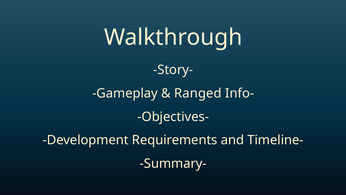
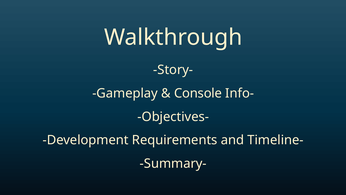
Ranged: Ranged -> Console (198, 93)
